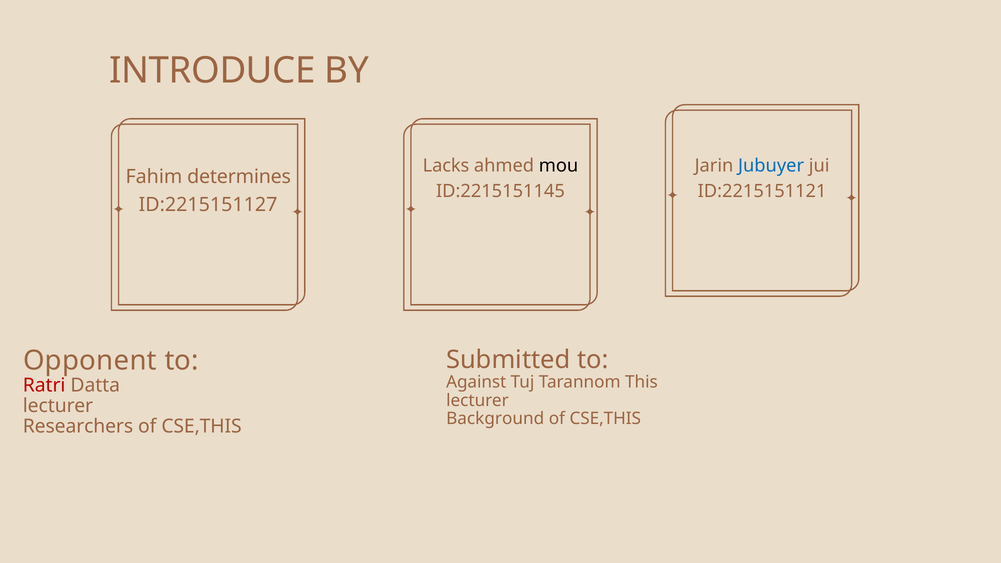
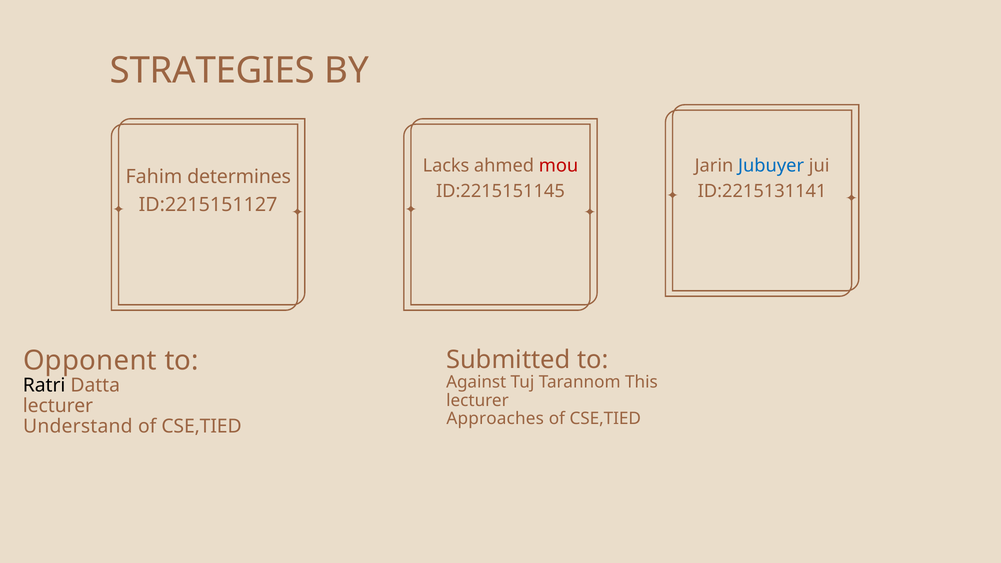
INTRODUCE: INTRODUCE -> STRATEGIES (212, 71)
mou colour: black -> red (559, 165)
ID:2215151121: ID:2215151121 -> ID:2215131141 (762, 191)
Ratri colour: red -> black (44, 386)
Background: Background -> Approaches (495, 419)
CSE,THIS: CSE,THIS -> CSE,TIED (605, 419)
Researchers: Researchers -> Understand (78, 426)
CSE,THIS: CSE,THIS -> CSE,TIED (201, 426)
